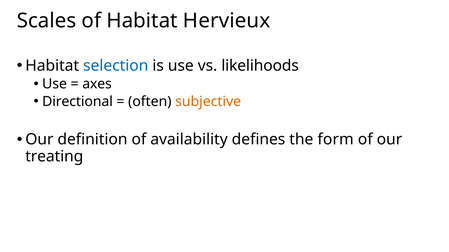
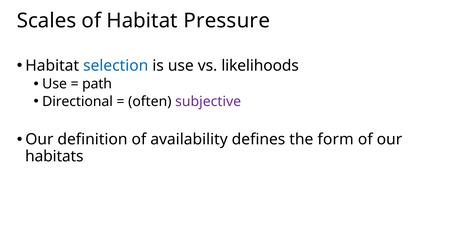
Hervieux: Hervieux -> Pressure (227, 21)
axes: axes -> path (97, 84)
subjective colour: orange -> purple (208, 102)
treating: treating -> habitats (54, 157)
